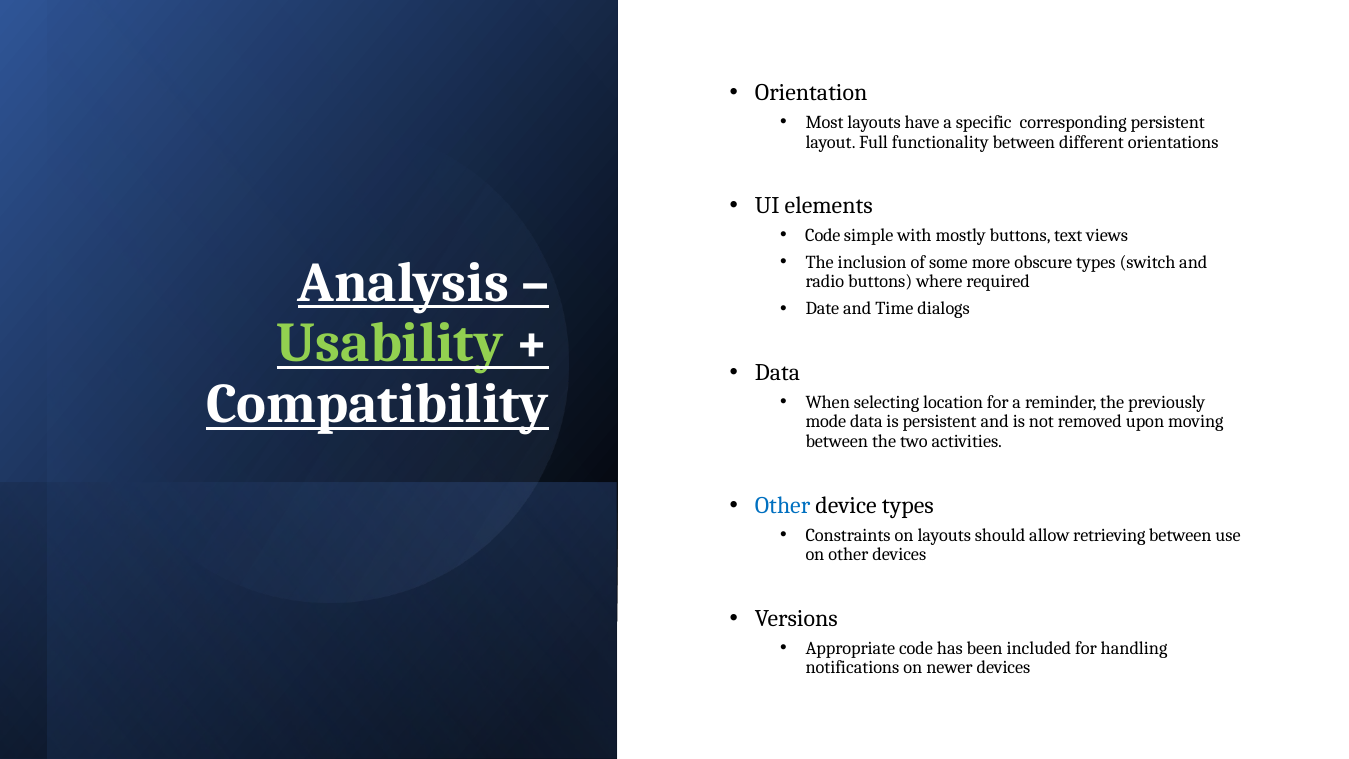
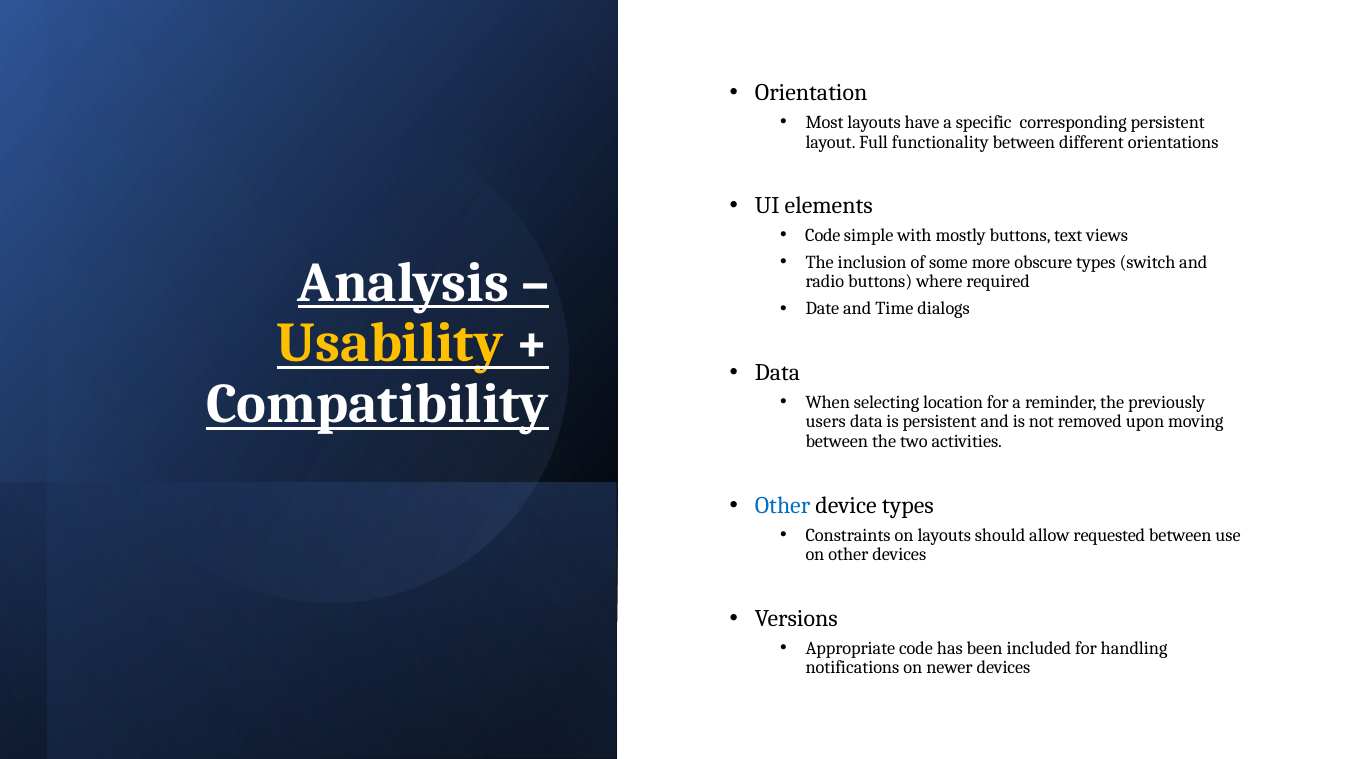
Usability colour: light green -> yellow (390, 343)
mode: mode -> users (826, 422)
retrieving: retrieving -> requested (1109, 535)
